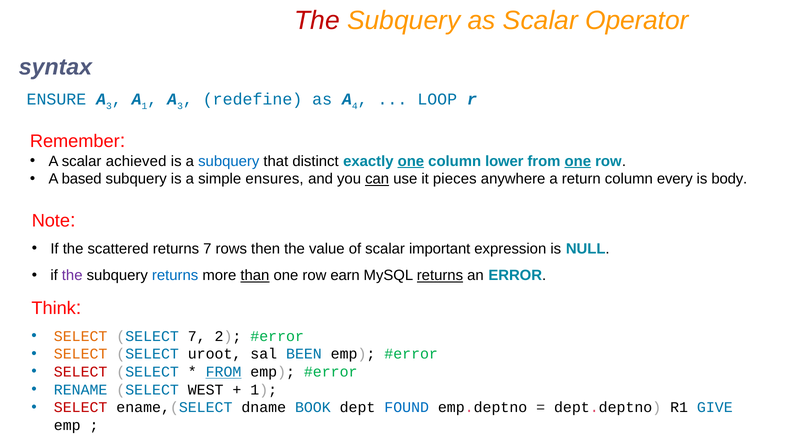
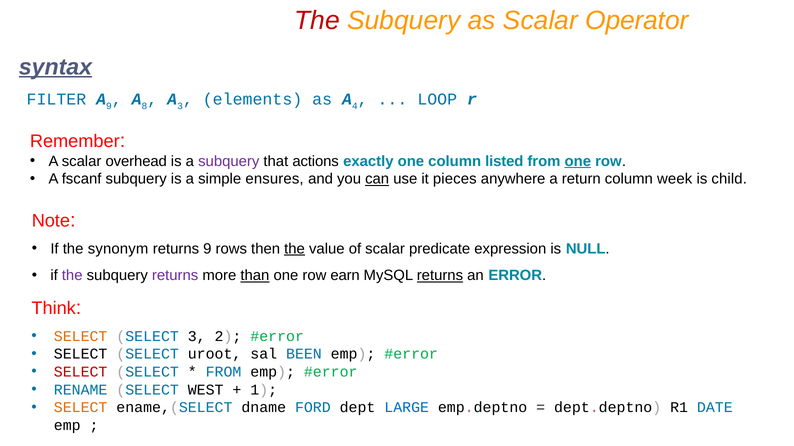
syntax underline: none -> present (55, 67)
ENSURE: ENSURE -> FILTER (56, 100)
3: 3 -> 9 (109, 106)
A 1: 1 -> 8 (144, 106)
redefine: redefine -> elements (253, 100)
achieved: achieved -> overhead (136, 161)
subquery colour: blue -> purple (229, 161)
distinct: distinct -> actions (316, 161)
one underline: present -> none (411, 161)
lower: lower -> listed (504, 161)
based: based -> fscanf (82, 179)
every: every -> week (675, 179)
body: body -> child (729, 179)
scattered: scattered -> synonym (118, 249)
returns 7: 7 -> 9 (207, 249)
the underline: none -> present (295, 249)
important: important -> predicate (440, 249)
returns colour: blue -> purple (175, 276)
SELECT 7: 7 -> 3 (197, 337)
SELECT colour: orange -> black (81, 354)
FROM underline: present -> none (224, 372)
SELECT colour: red -> orange (81, 408)
BOOK: BOOK -> FORD (313, 408)
FOUND: FOUND -> LARGE (407, 408)
GIVE: GIVE -> DATE (715, 408)
